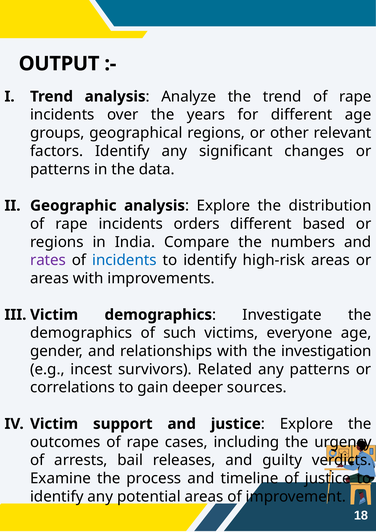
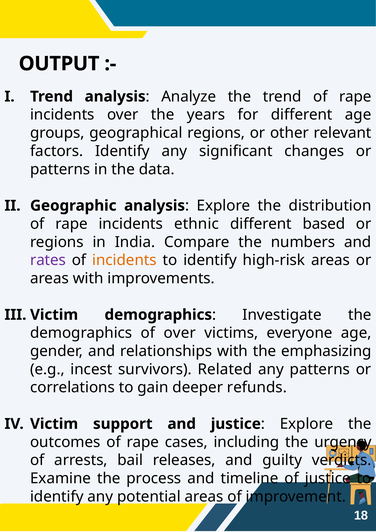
orders: orders -> ethnic (196, 224)
incidents colour: blue -> orange (124, 260)
of such: such -> over (180, 333)
investigation: investigation -> emphasizing (326, 351)
sources: sources -> refunds (257, 388)
